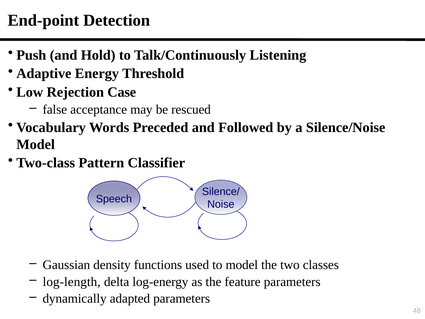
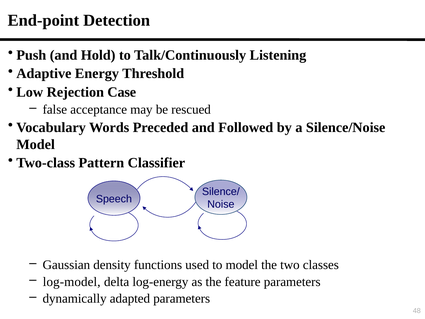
log-length: log-length -> log-model (72, 282)
